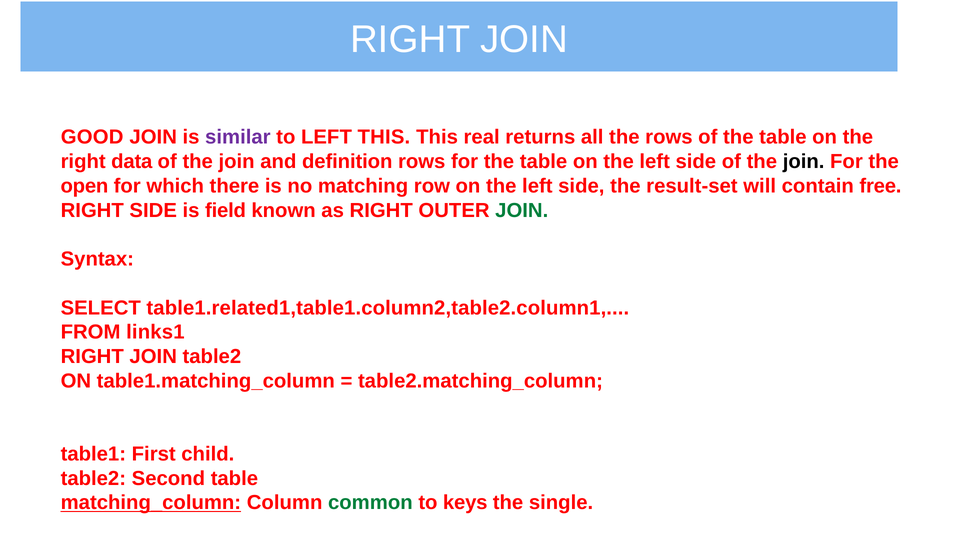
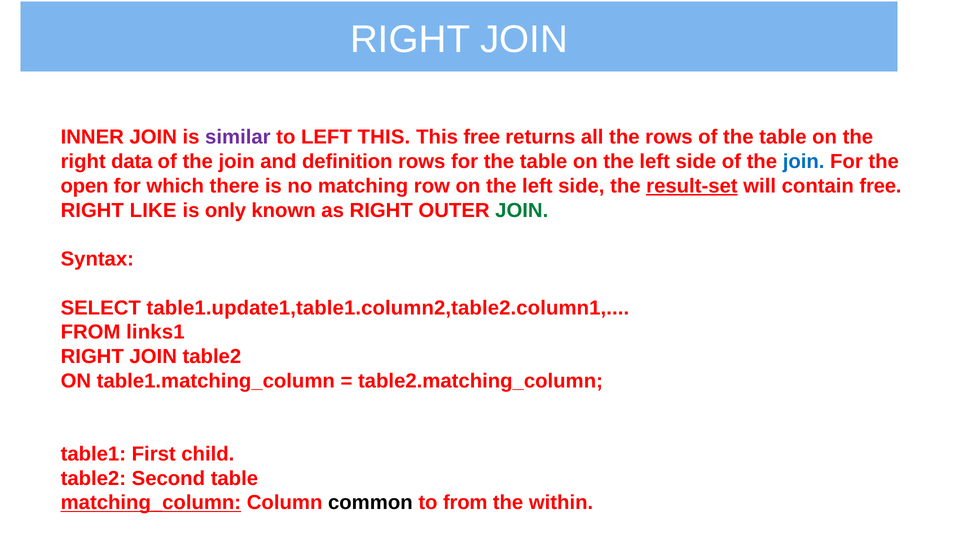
GOOD: GOOD -> INNER (92, 137)
This real: real -> free (482, 137)
join colour: black -> blue (804, 162)
result-set underline: none -> present (692, 186)
RIGHT SIDE: SIDE -> LIKE (153, 210)
field: field -> only (226, 210)
table1.related1,table1.column2,table2.column1: table1.related1,table1.column2,table2.column1 -> table1.update1,table1.column2,table2.column1 (388, 308)
common colour: green -> black (370, 503)
to keys: keys -> from (465, 503)
single: single -> within (561, 503)
